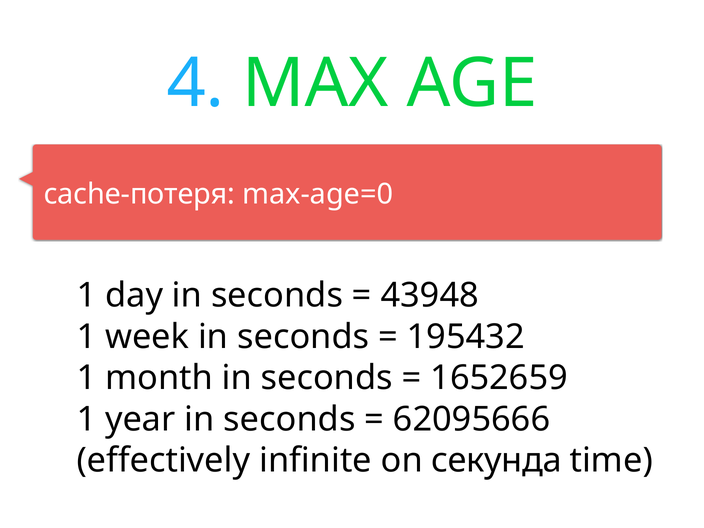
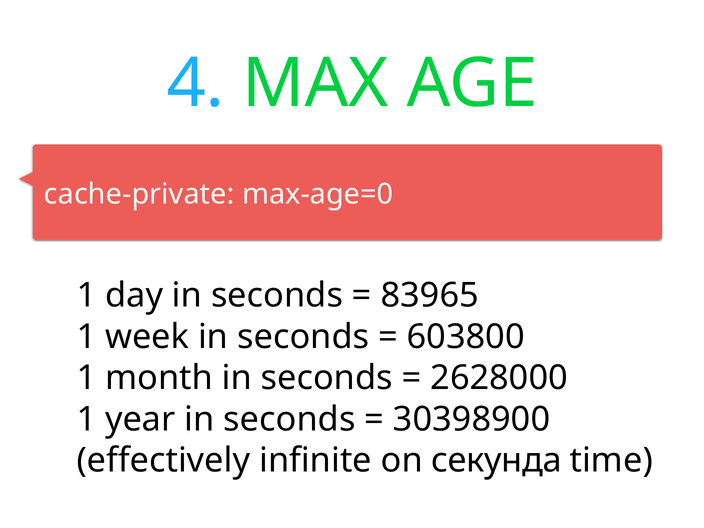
cache-потеря: cache-потеря -> cache-private (139, 194)
43948: 43948 -> 83965 (430, 295)
195432: 195432 -> 603800 (466, 337)
1652659: 1652659 -> 2628000 (499, 378)
62095666: 62095666 -> 30398900 (472, 419)
